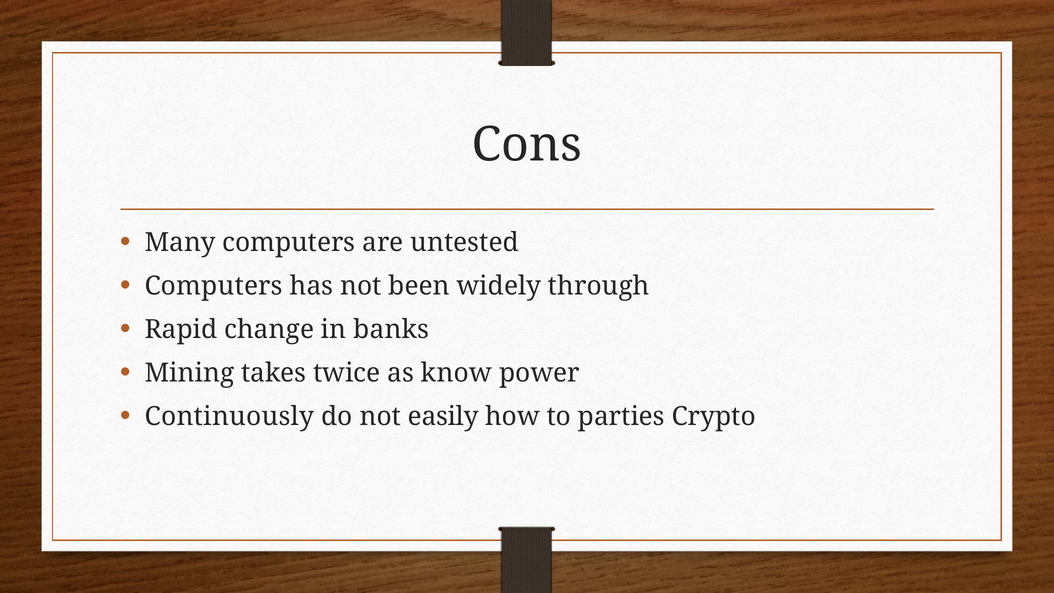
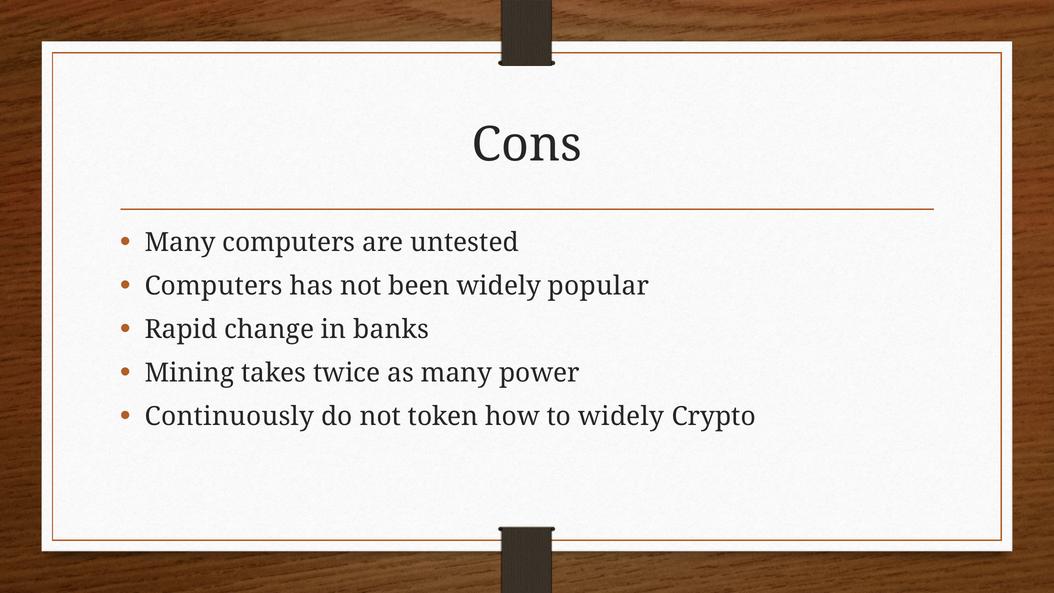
through: through -> popular (599, 286)
as know: know -> many (457, 373)
easily: easily -> token (443, 417)
to parties: parties -> widely (621, 417)
